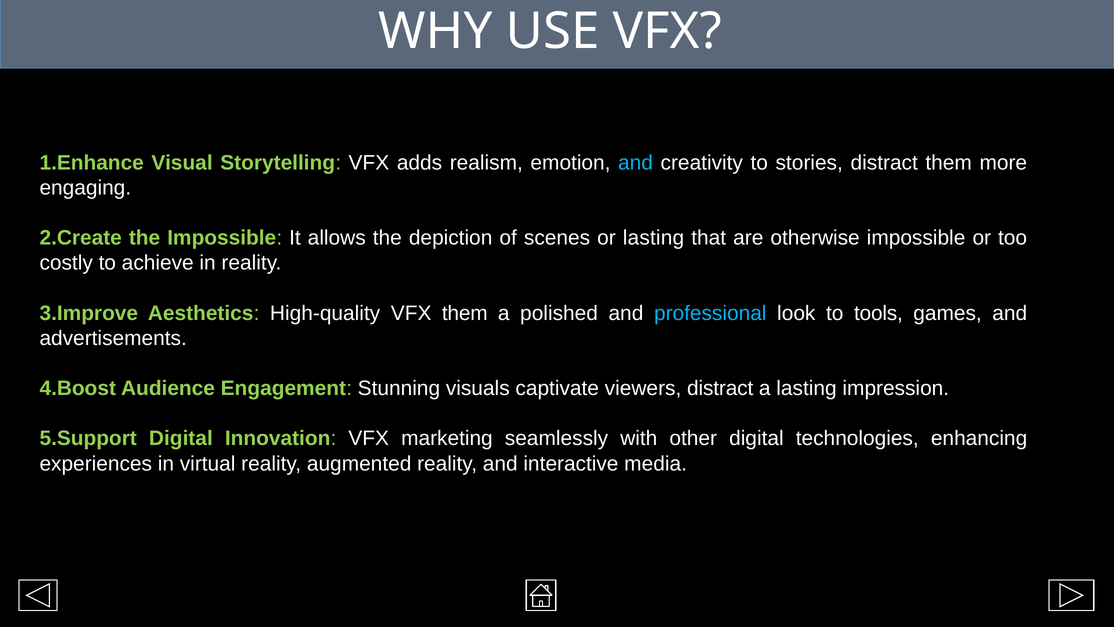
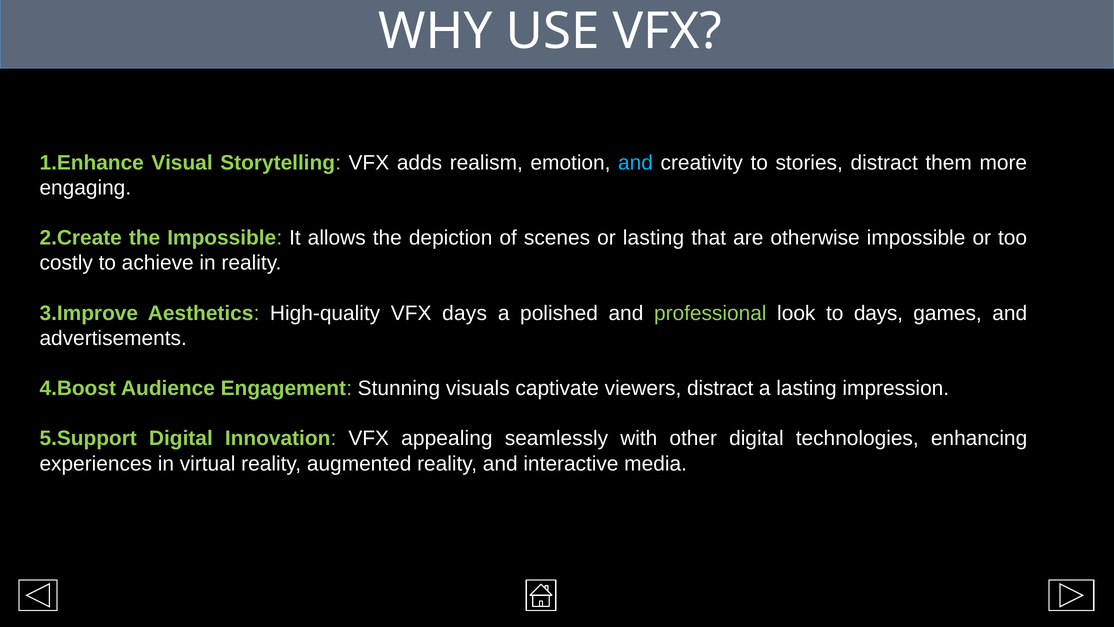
VFX them: them -> days (465, 313)
professional colour: light blue -> light green (710, 313)
to tools: tools -> days (878, 313)
marketing: marketing -> appealing (447, 438)
